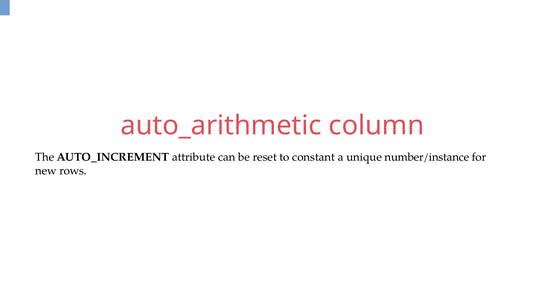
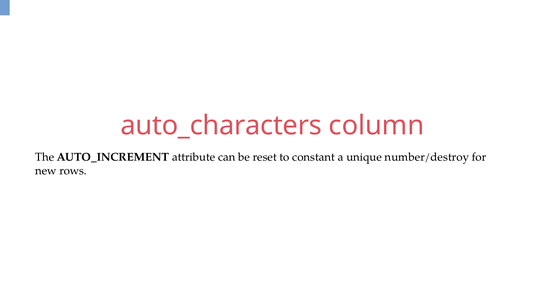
auto_arithmetic: auto_arithmetic -> auto_characters (221, 126)
number/instance: number/instance -> number/destroy (427, 157)
